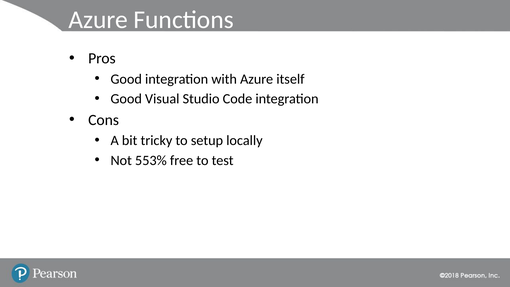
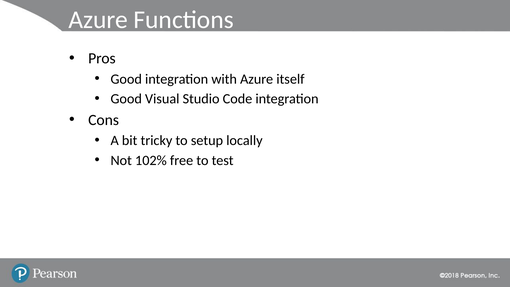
553%: 553% -> 102% (151, 160)
